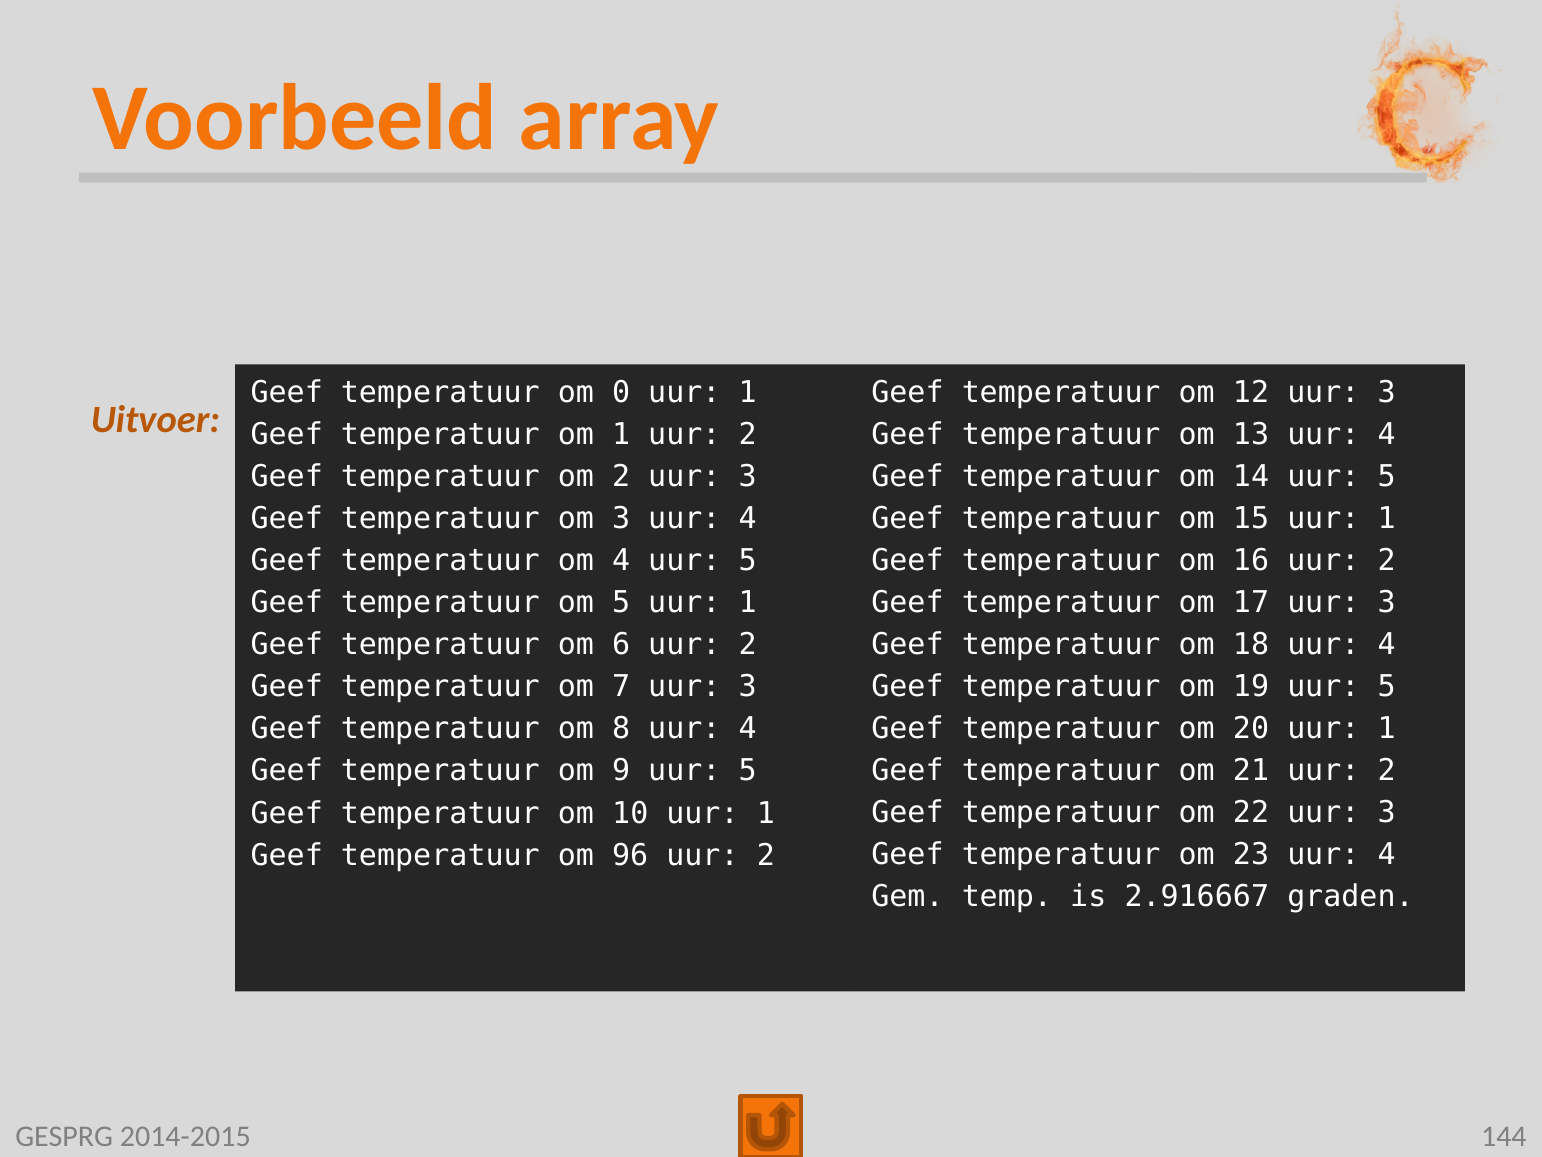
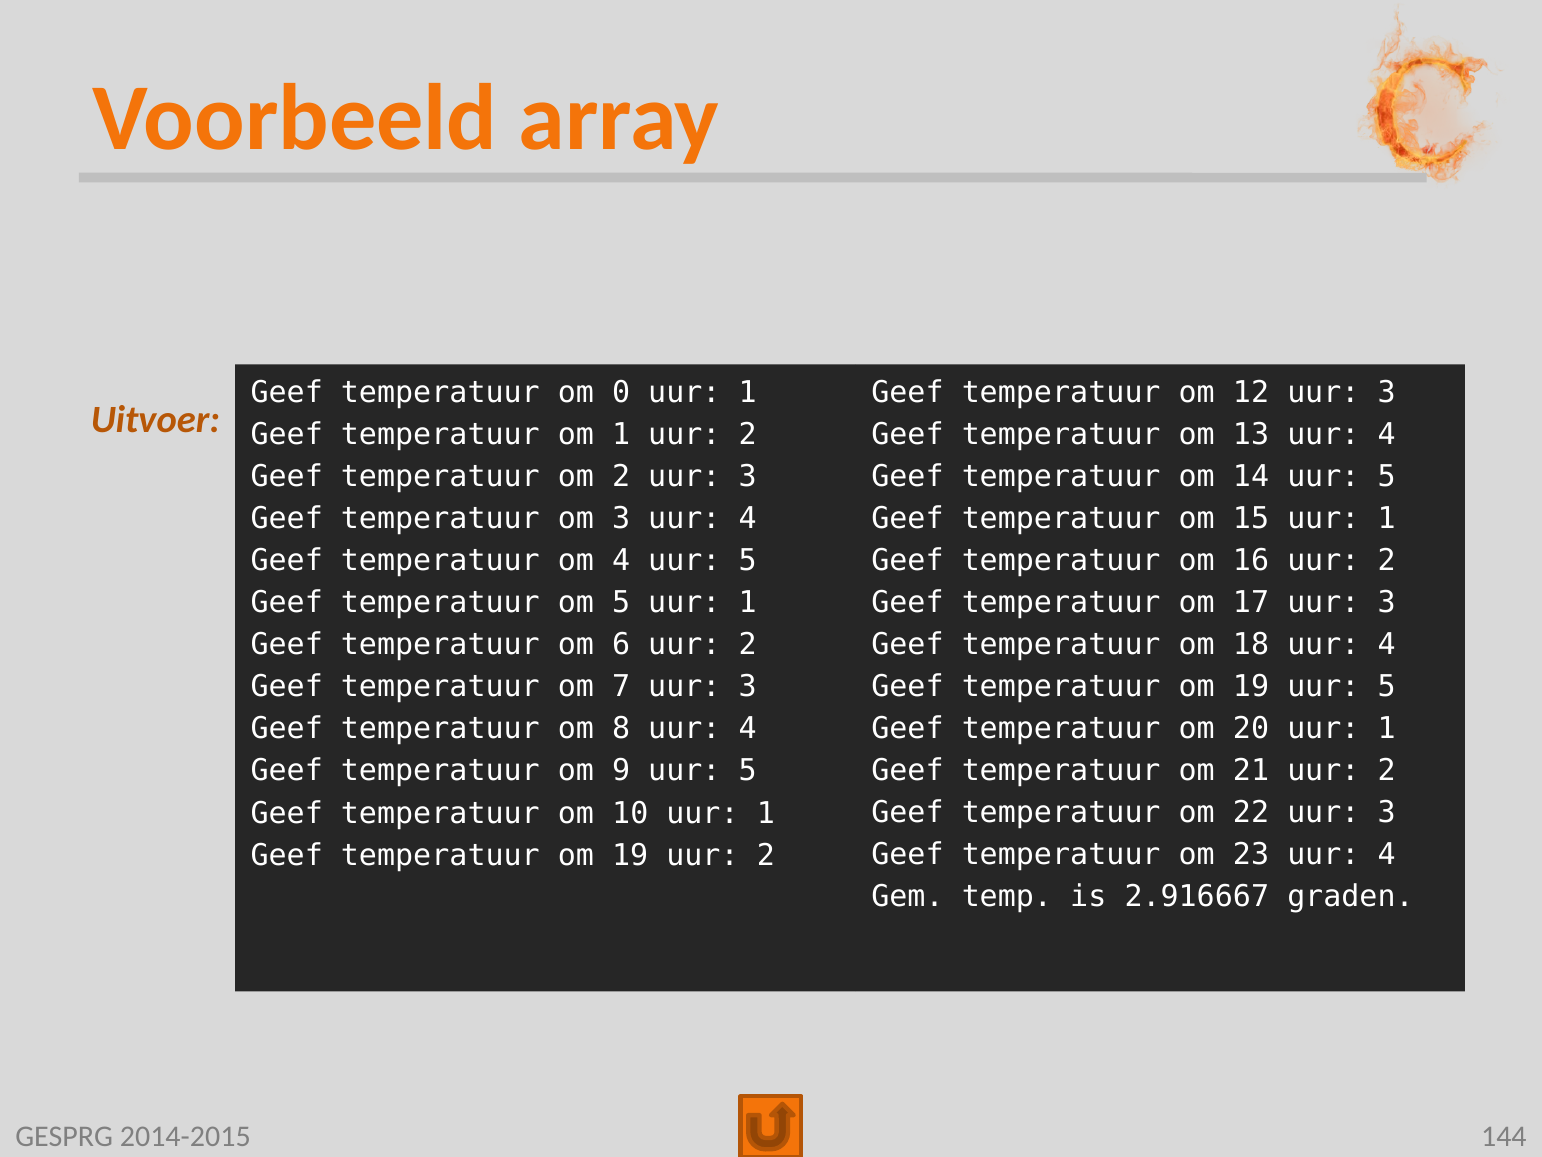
96: 96 -> 19 (630, 855)
